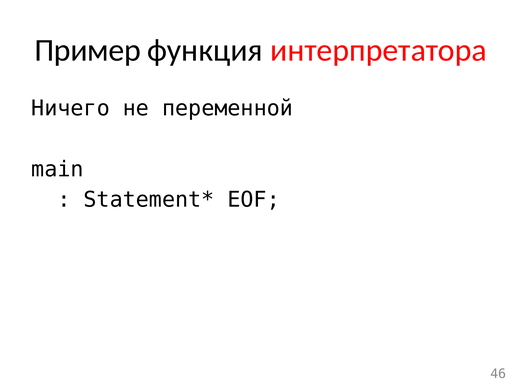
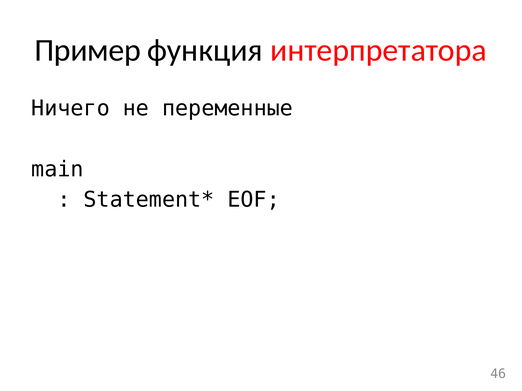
переменной: переменной -> переменные (228, 109)
